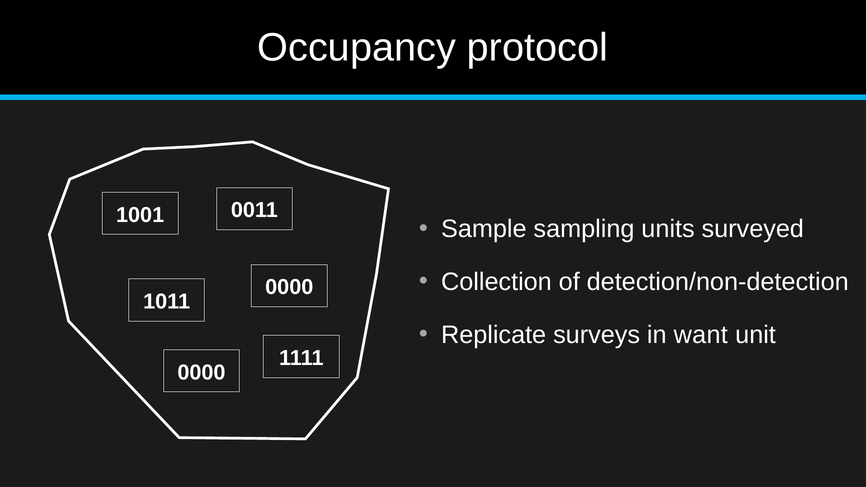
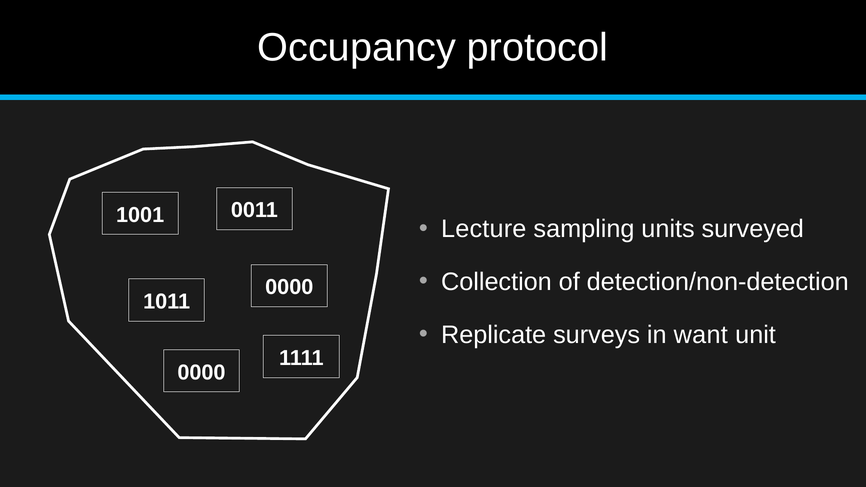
Sample: Sample -> Lecture (484, 229)
